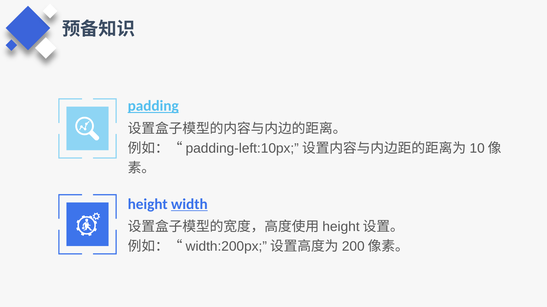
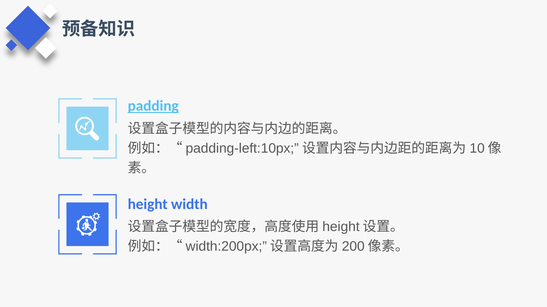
width underline: present -> none (189, 205)
